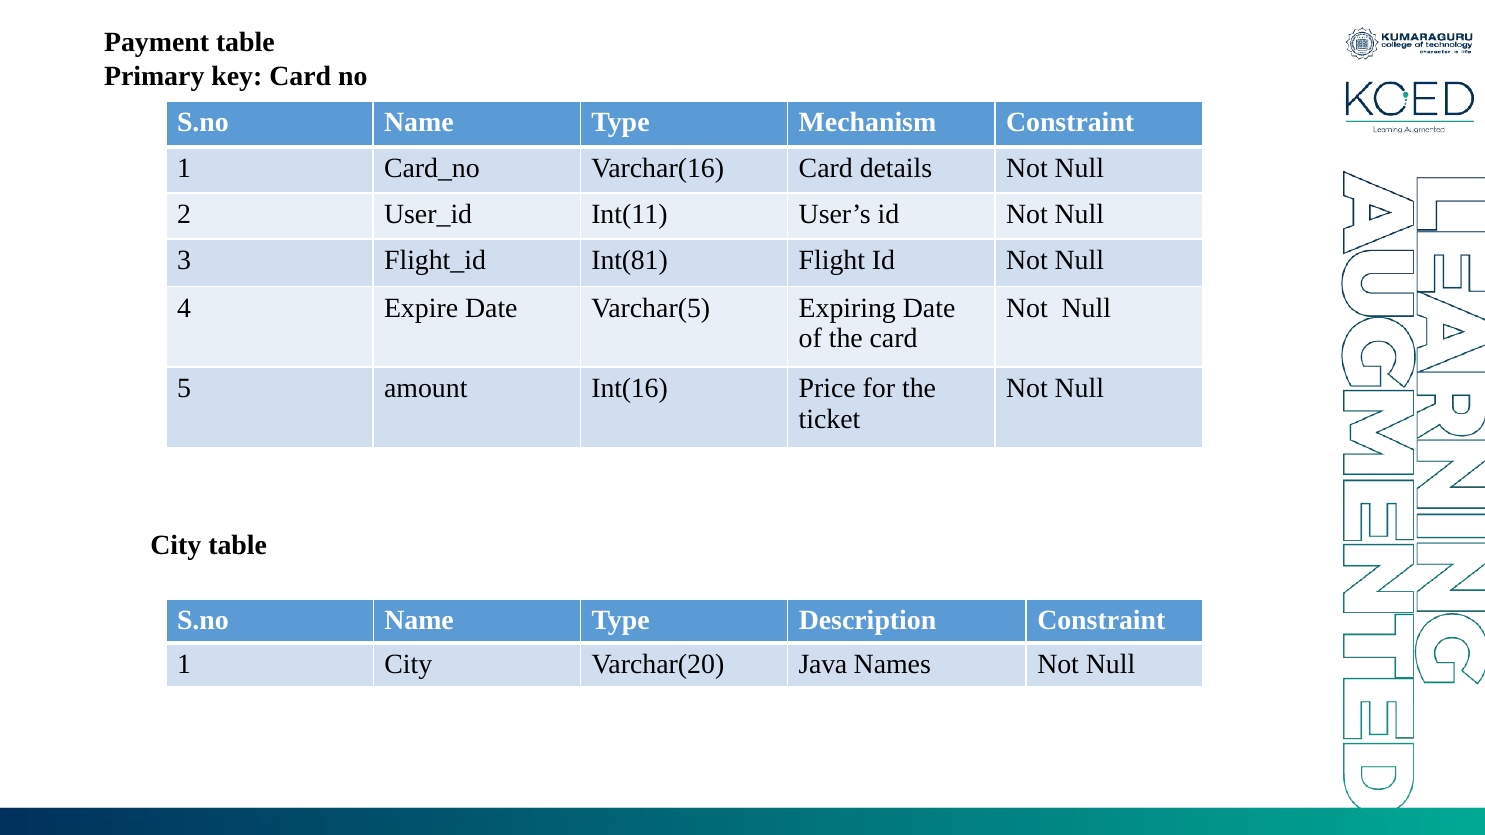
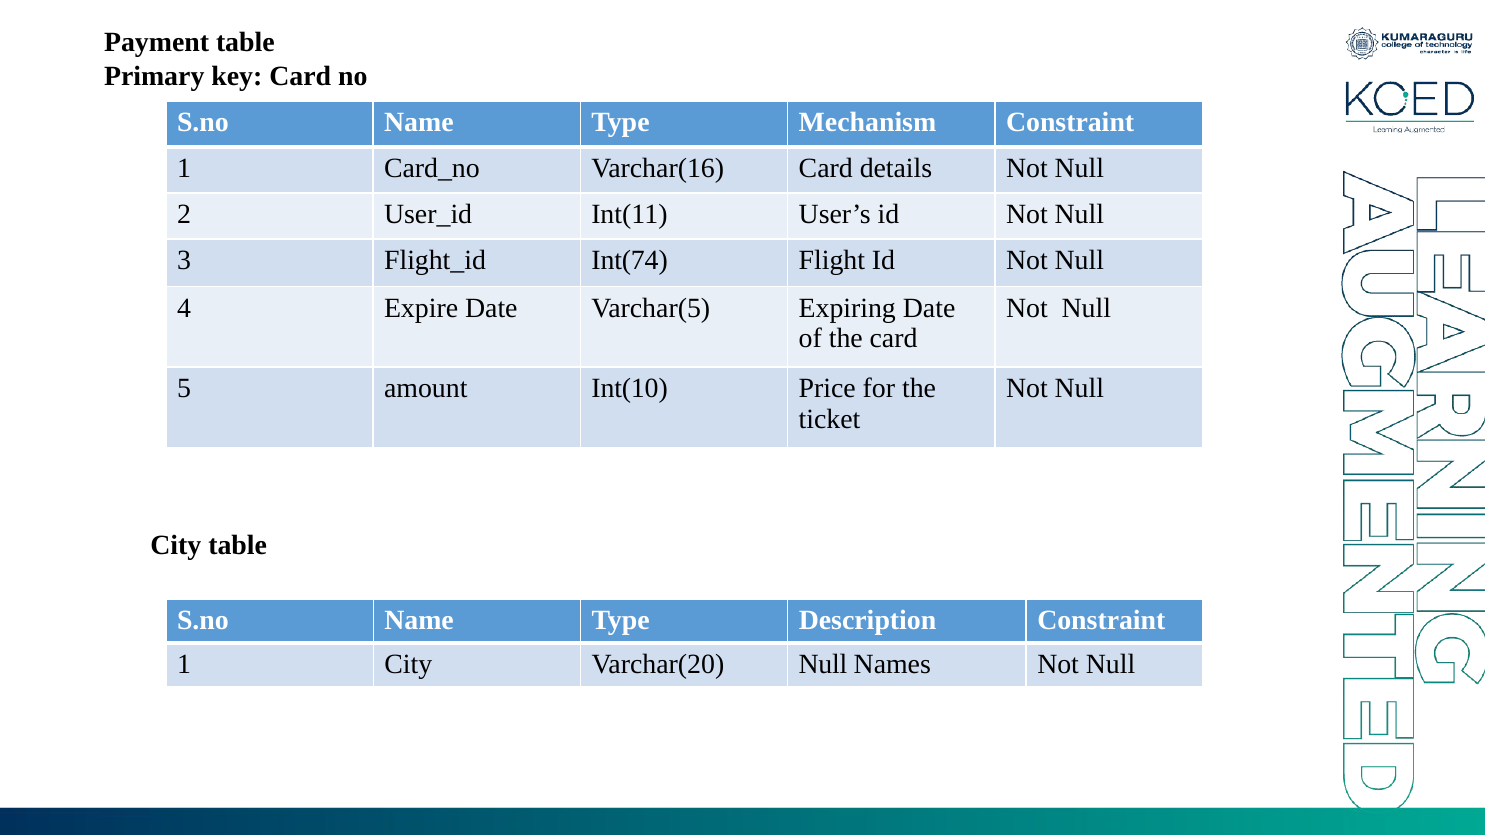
Int(81: Int(81 -> Int(74 (630, 260)
Int(16: Int(16 -> Int(10 (630, 388)
Varchar(20 Java: Java -> Null (823, 665)
